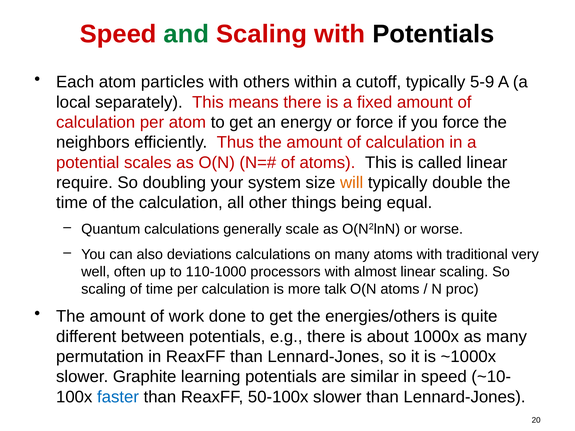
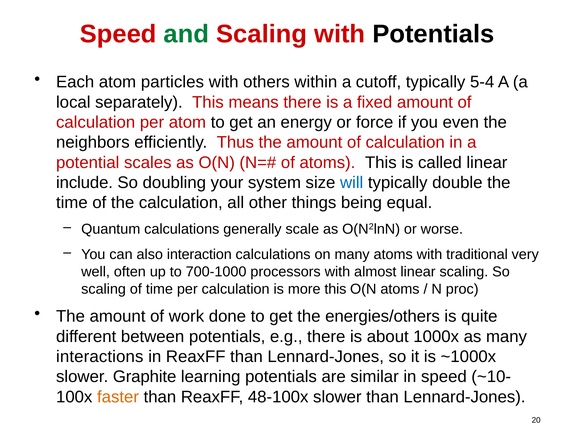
5-9: 5-9 -> 5-4 (482, 82)
you force: force -> even (461, 122)
require: require -> include (85, 183)
will colour: orange -> blue (352, 183)
deviations: deviations -> interaction (199, 255)
110-1000: 110-1000 -> 700-1000 (216, 272)
more talk: talk -> this (335, 289)
permutation: permutation -> interactions (100, 357)
faster colour: blue -> orange (118, 397)
50-100x: 50-100x -> 48-100x (278, 397)
